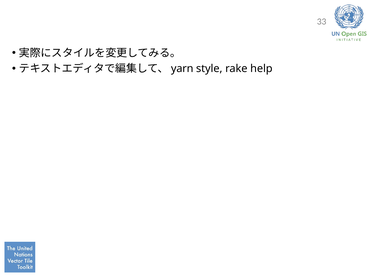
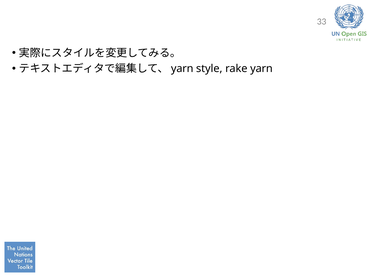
rake help: help -> yarn (261, 69)
